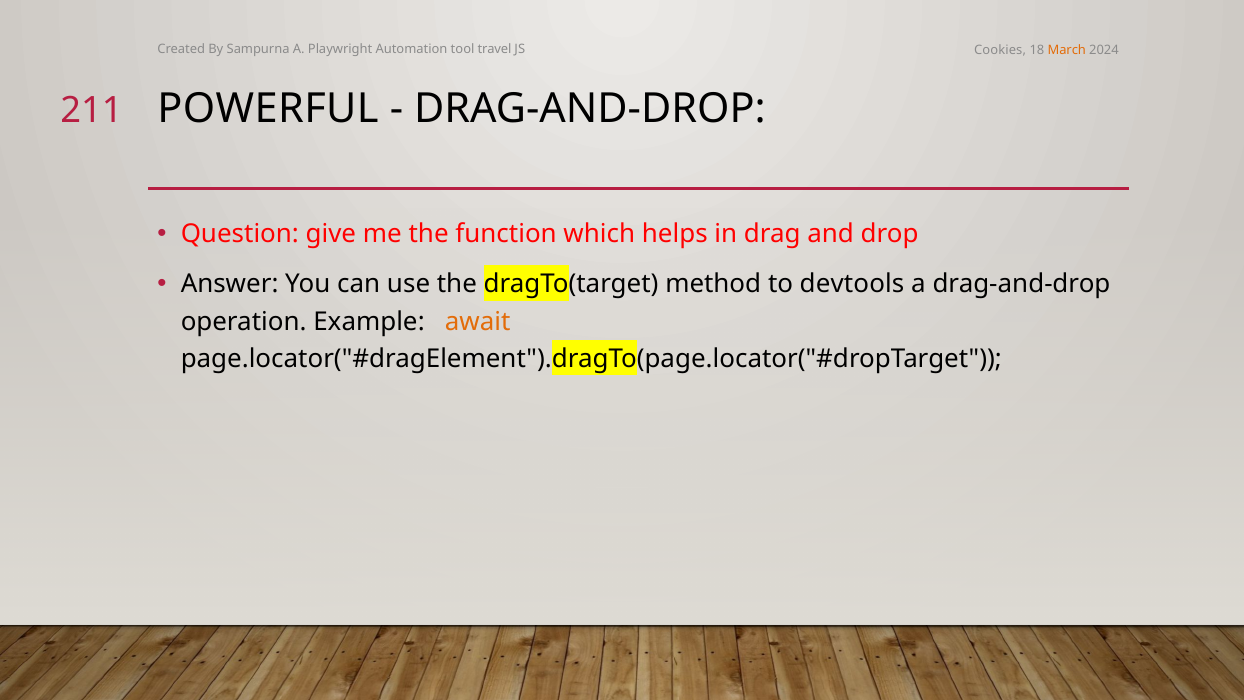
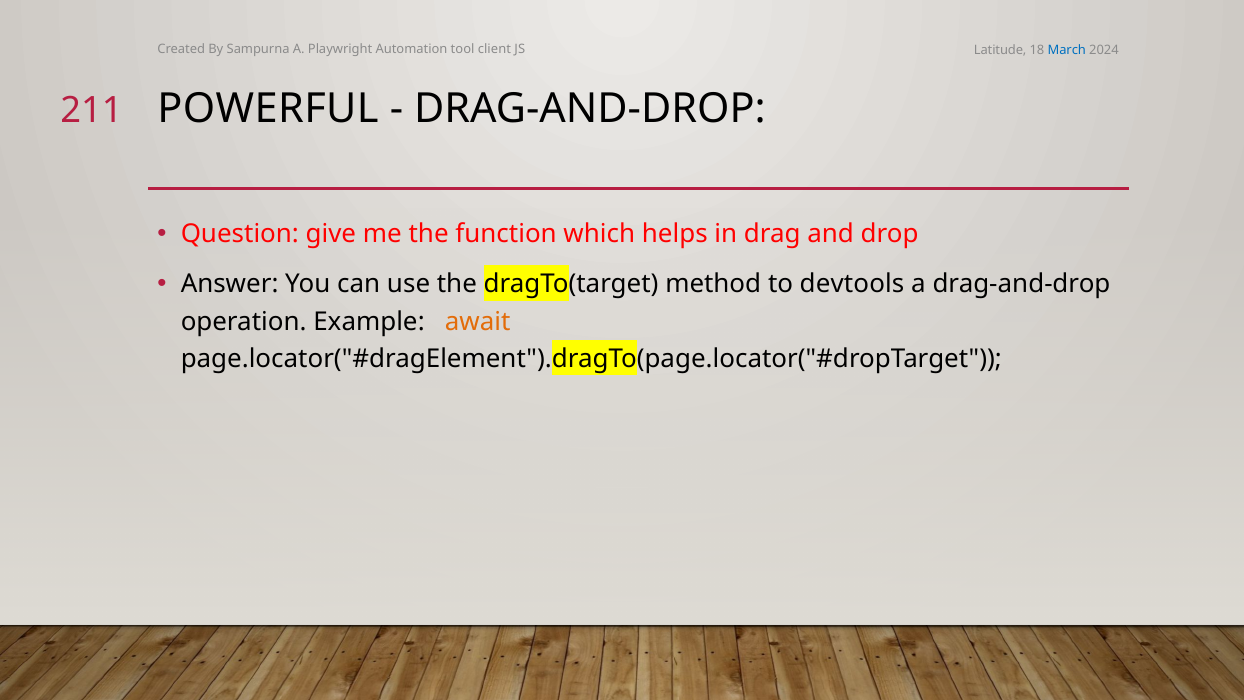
travel: travel -> client (494, 49)
Cookies: Cookies -> Latitude (1000, 50)
March colour: orange -> blue (1067, 50)
